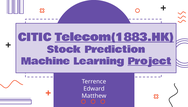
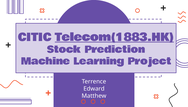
Project underline: present -> none (149, 61)
